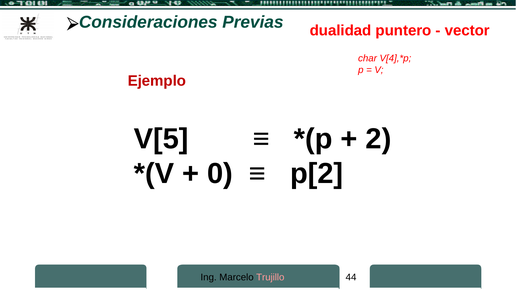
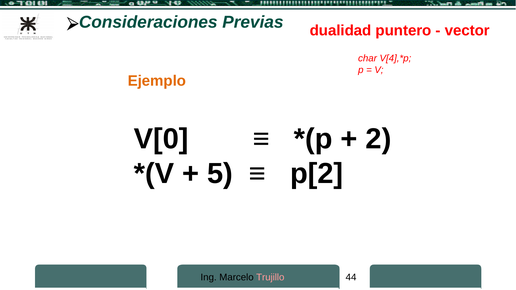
Ejemplo colour: red -> orange (157, 81)
V[5: V[5 -> V[0 (161, 139)
0: 0 -> 5 (220, 174)
